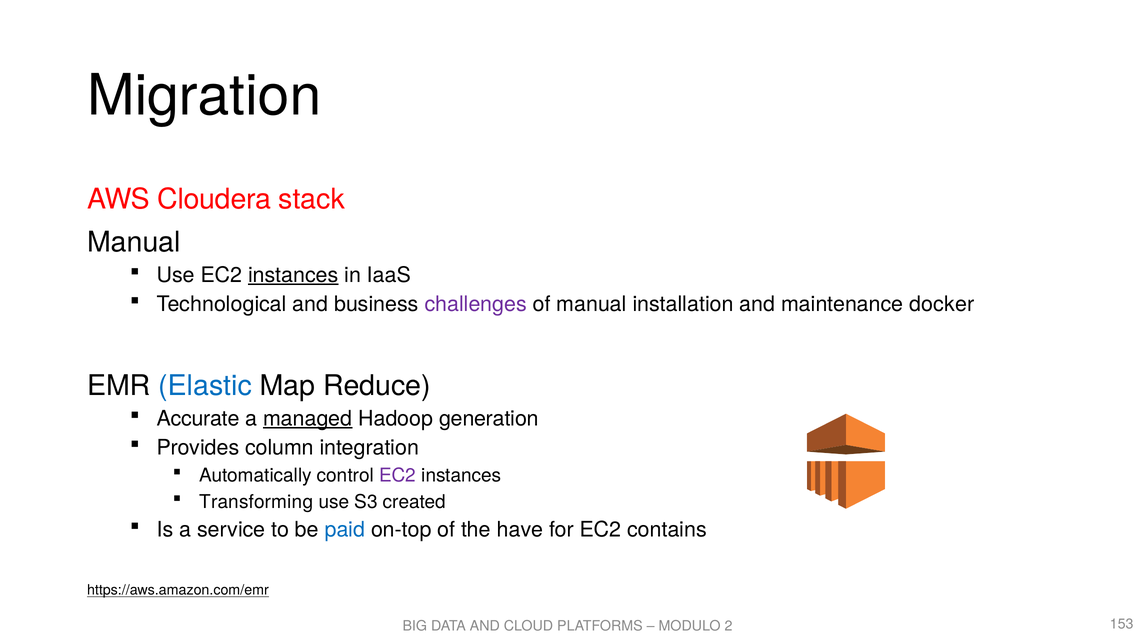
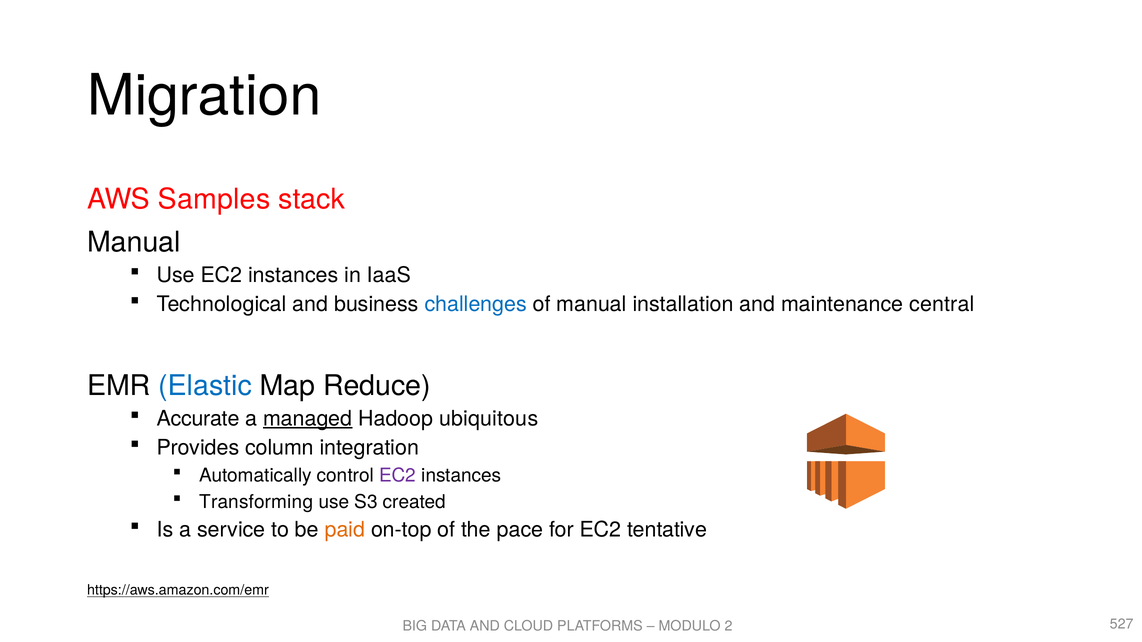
Cloudera: Cloudera -> Samples (214, 200)
instances underline: present -> none (293, 275)
challenges colour: purple -> blue (476, 304)
docker: docker -> central (942, 304)
generation: generation -> ubiquitous (489, 419)
paid colour: blue -> orange (345, 530)
have: have -> pace (520, 530)
contains: contains -> tentative (667, 530)
153: 153 -> 527 (1122, 625)
